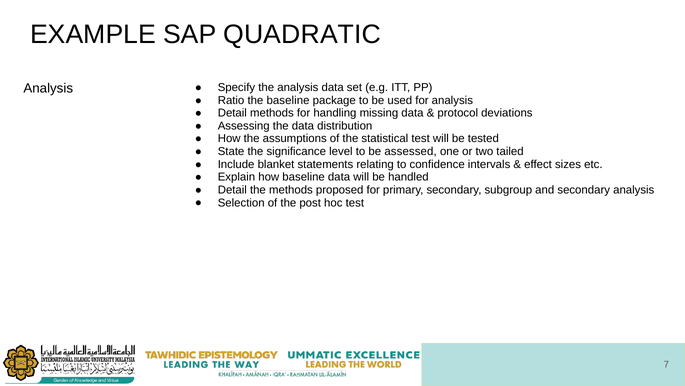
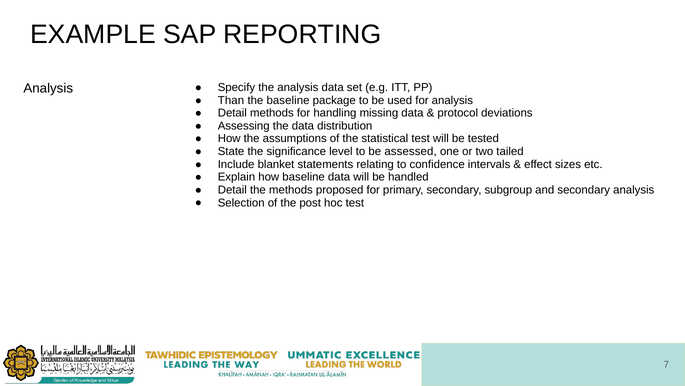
QUADRATIC: QUADRATIC -> REPORTING (302, 34)
Ratio: Ratio -> Than (231, 100)
